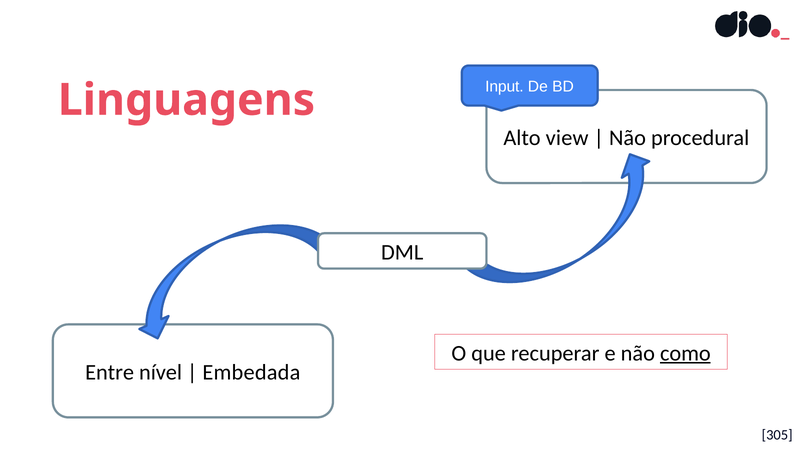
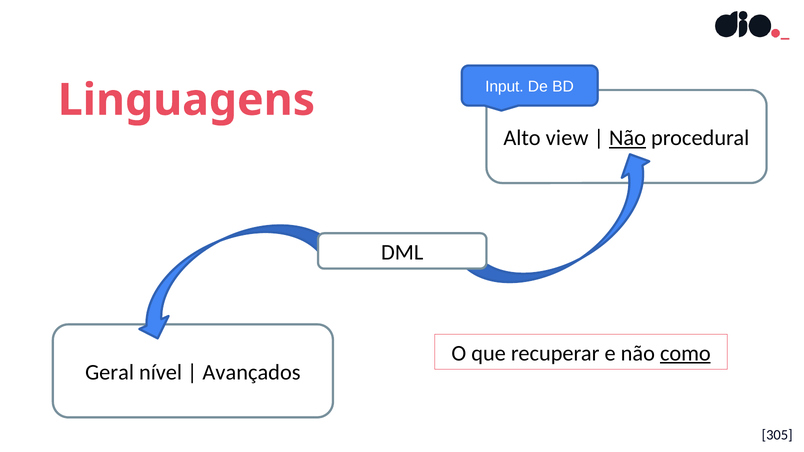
Não underline: none -> present (627, 138)
Entre: Entre -> Geral (110, 373)
Embedada: Embedada -> Avançados (252, 373)
